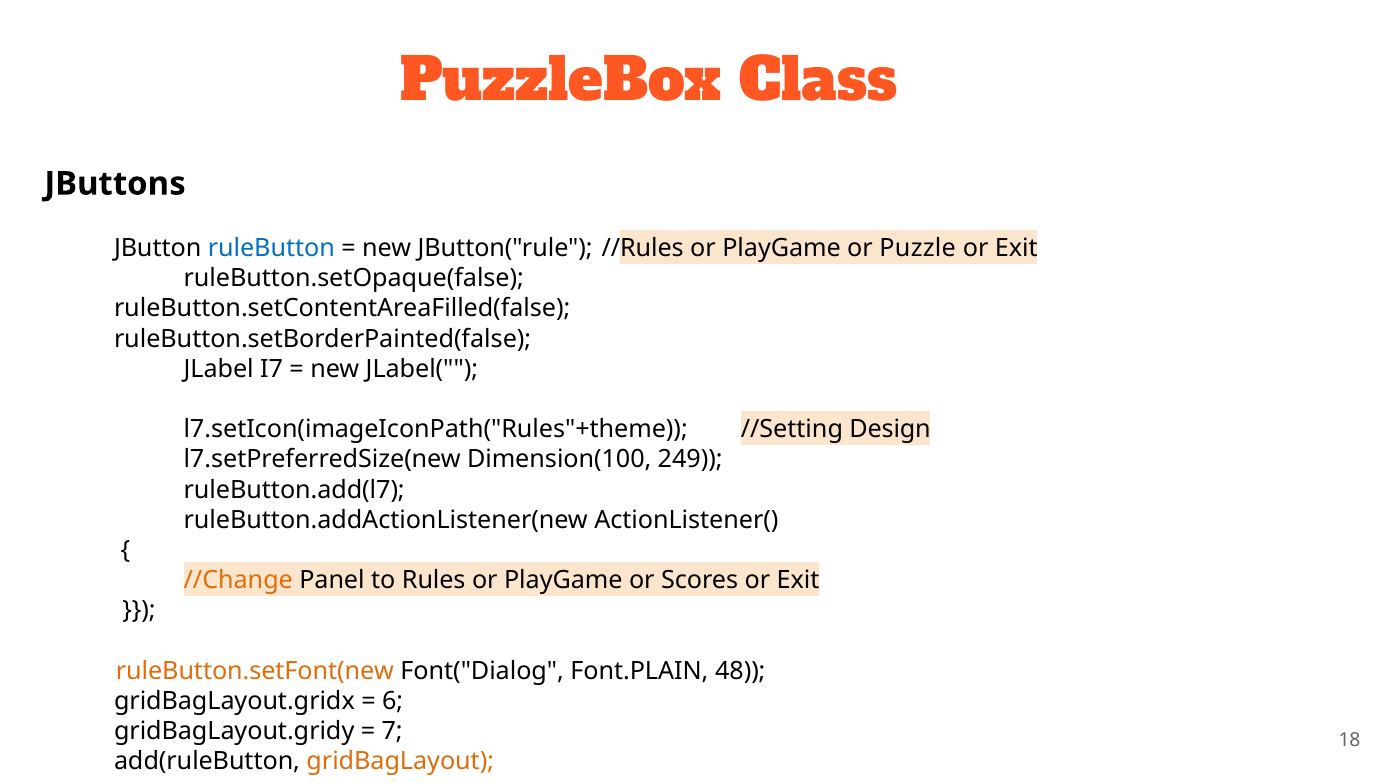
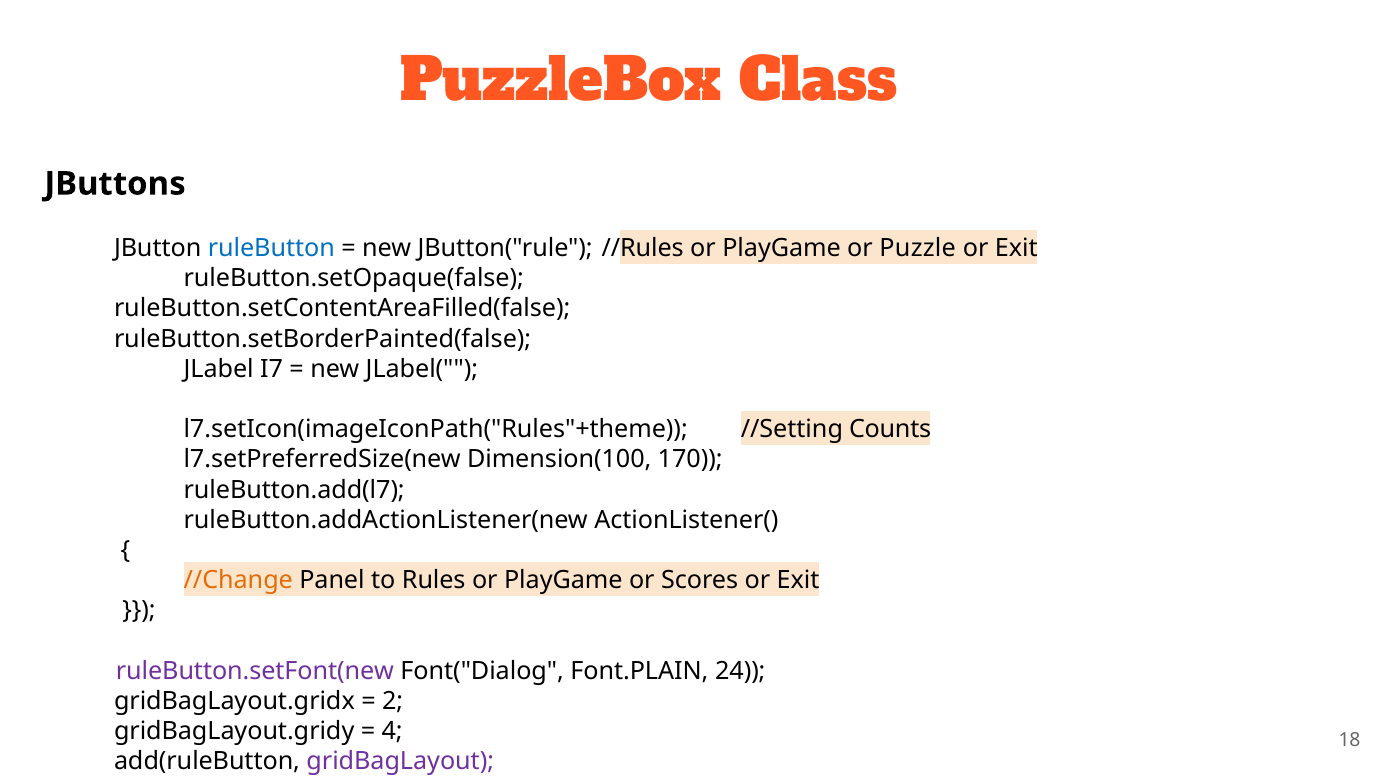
Design: Design -> Counts (890, 430)
249: 249 -> 170 (690, 460)
ruleButton.setFont(new colour: orange -> purple (255, 671)
48: 48 -> 24 (740, 671)
6: 6 -> 2 (393, 702)
7: 7 -> 4 (392, 732)
gridBagLayout colour: orange -> purple (400, 762)
